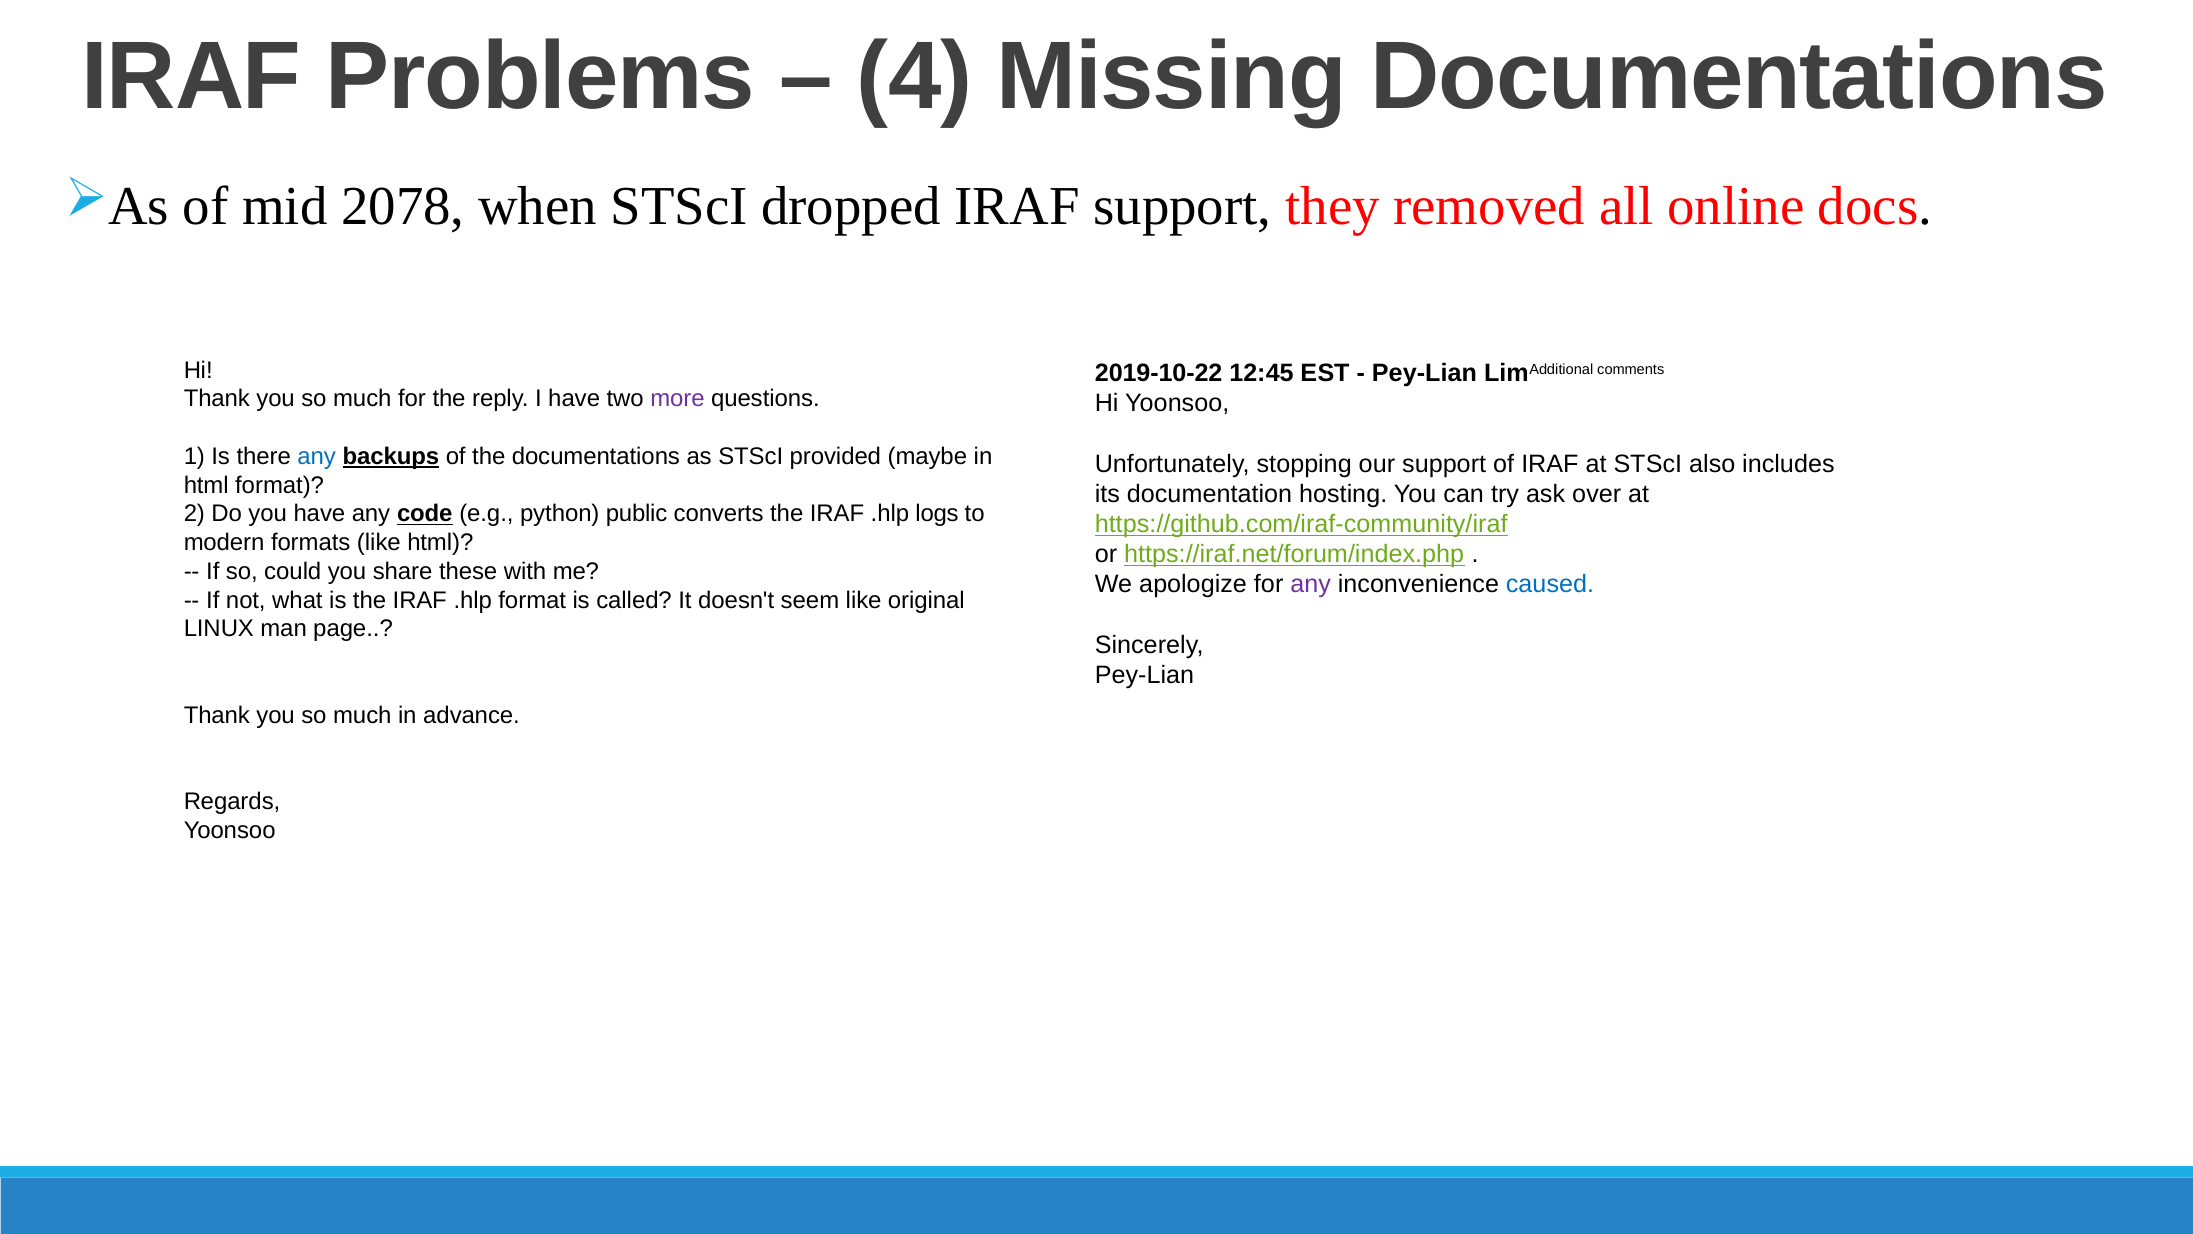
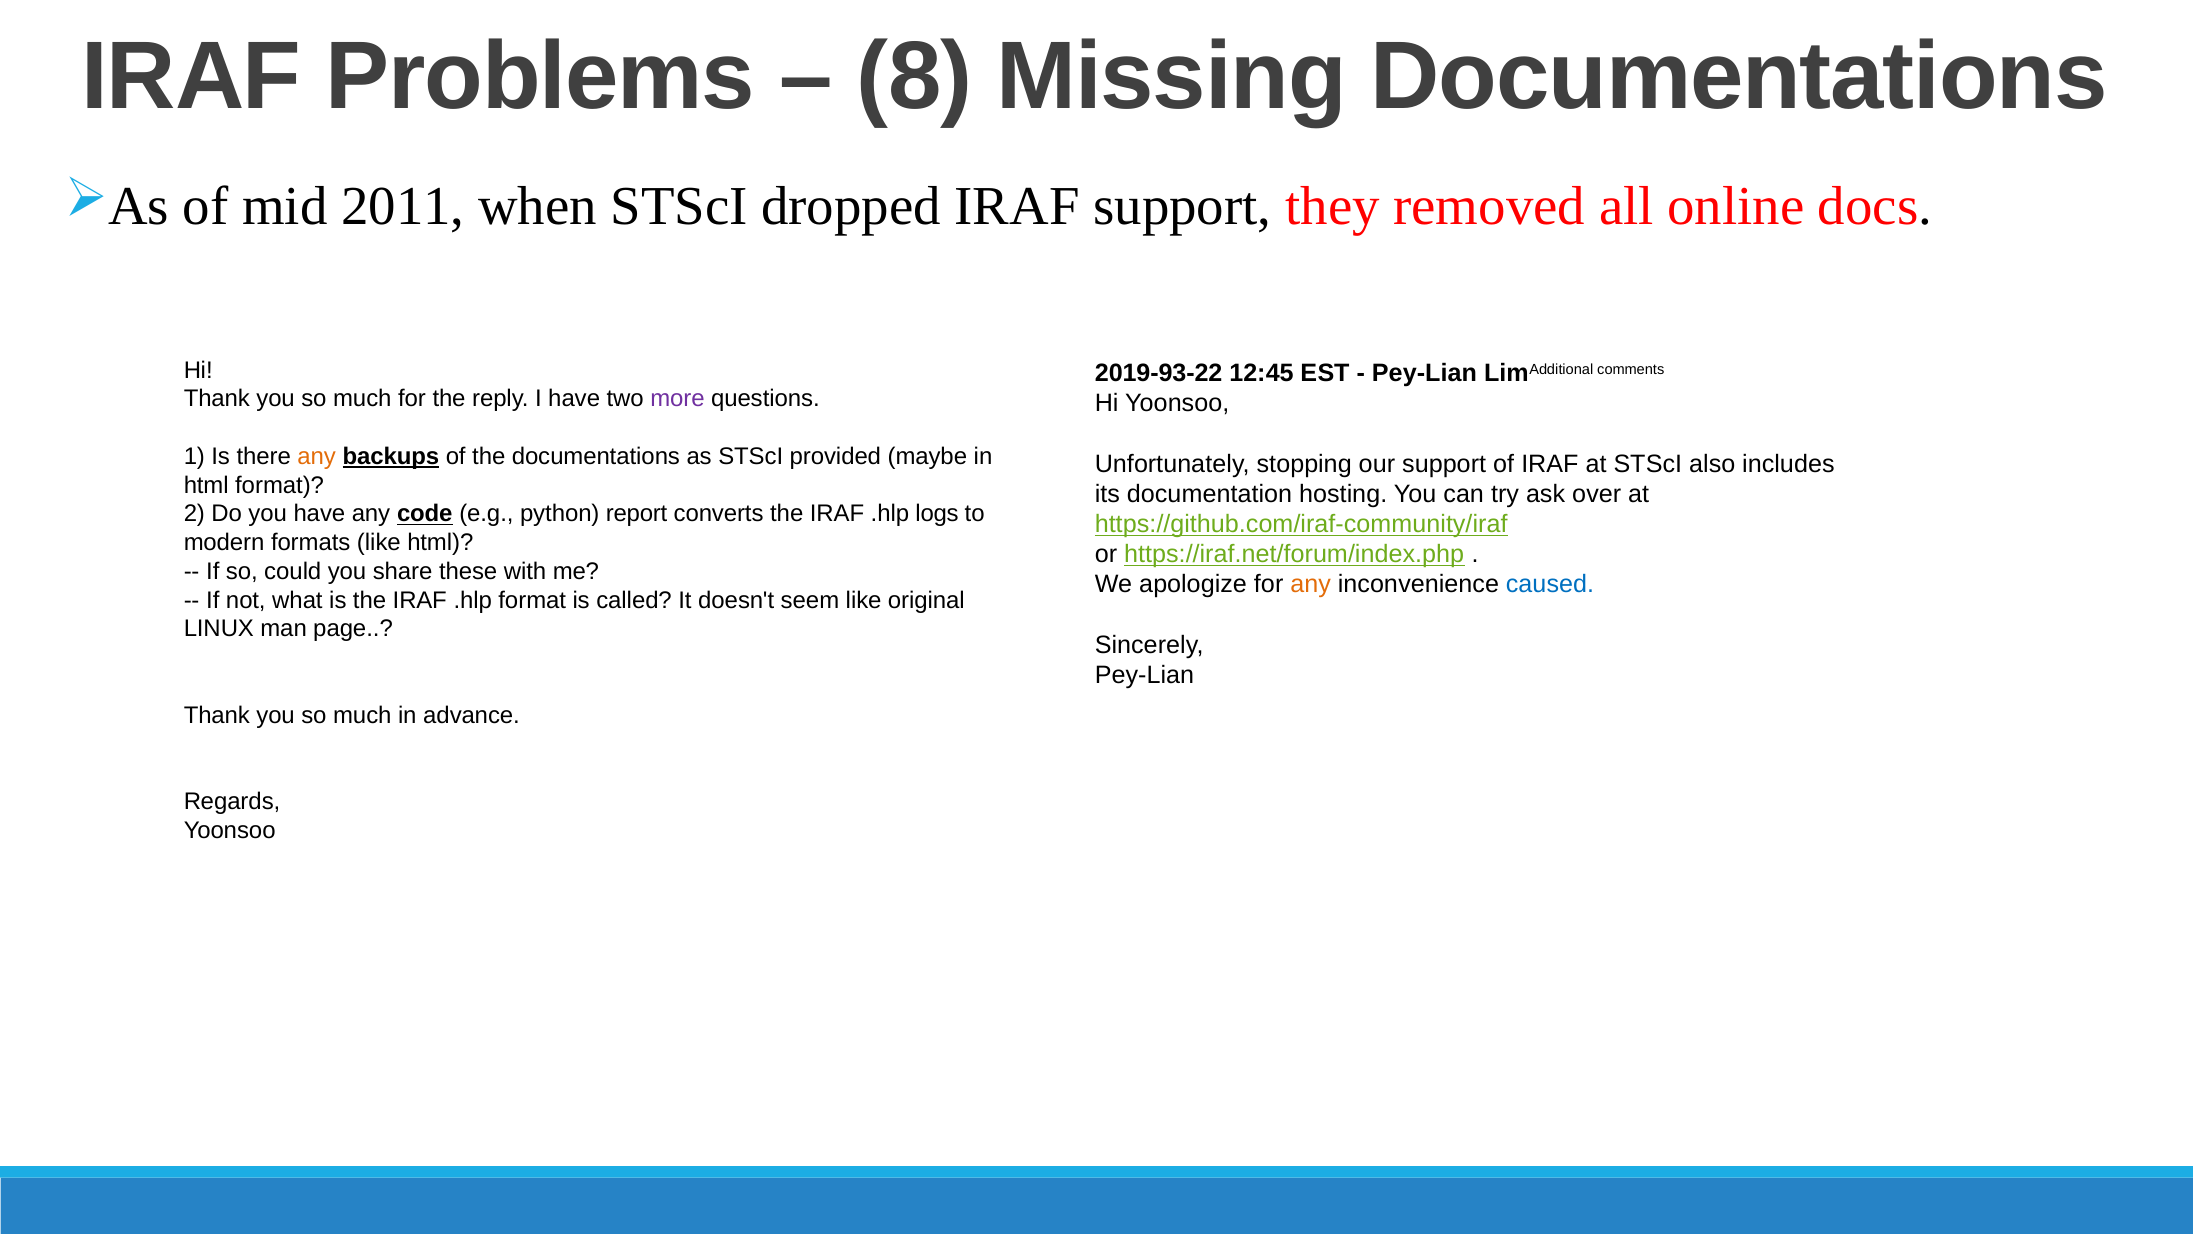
4: 4 -> 8 (915, 77)
2078: 2078 -> 2011 (403, 206)
2019-10-22: 2019-10-22 -> 2019-93-22 (1159, 373)
any colour: blue -> orange (317, 456)
public: public -> report (637, 514)
any colour: purple -> orange (1311, 584)
